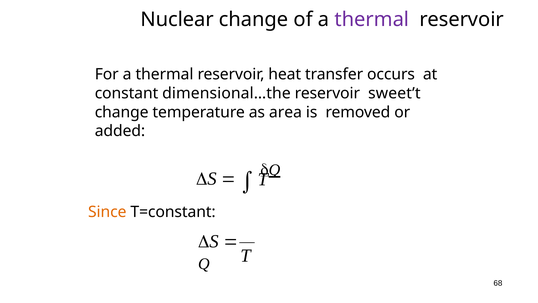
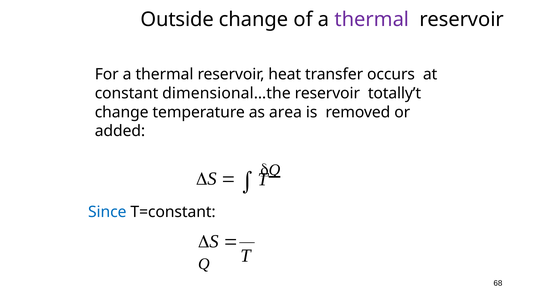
Nuclear: Nuclear -> Outside (177, 20)
sweet’t: sweet’t -> totally’t (395, 93)
Since colour: orange -> blue (107, 212)
